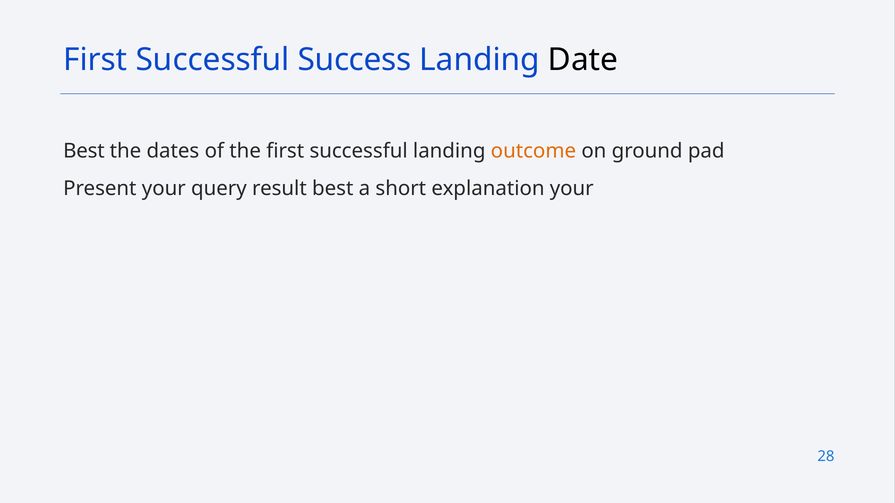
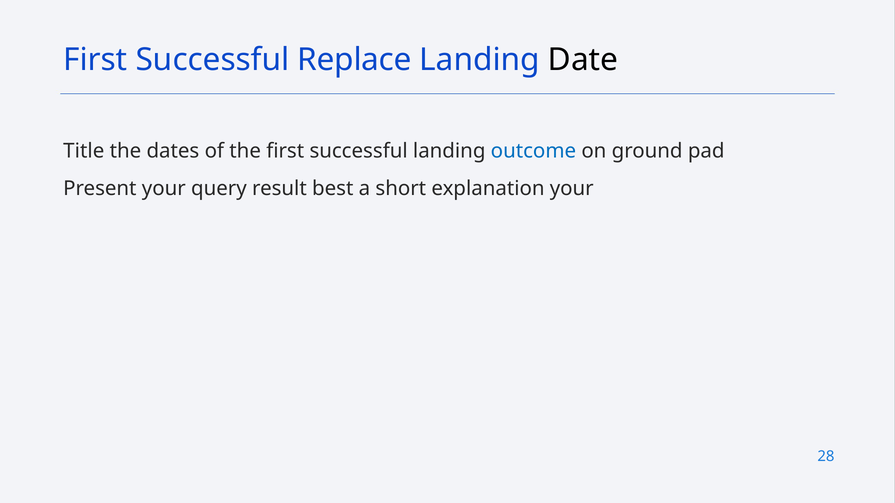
Success: Success -> Replace (355, 60)
Best: Best -> Title (84, 151)
outcome colour: orange -> blue (533, 151)
